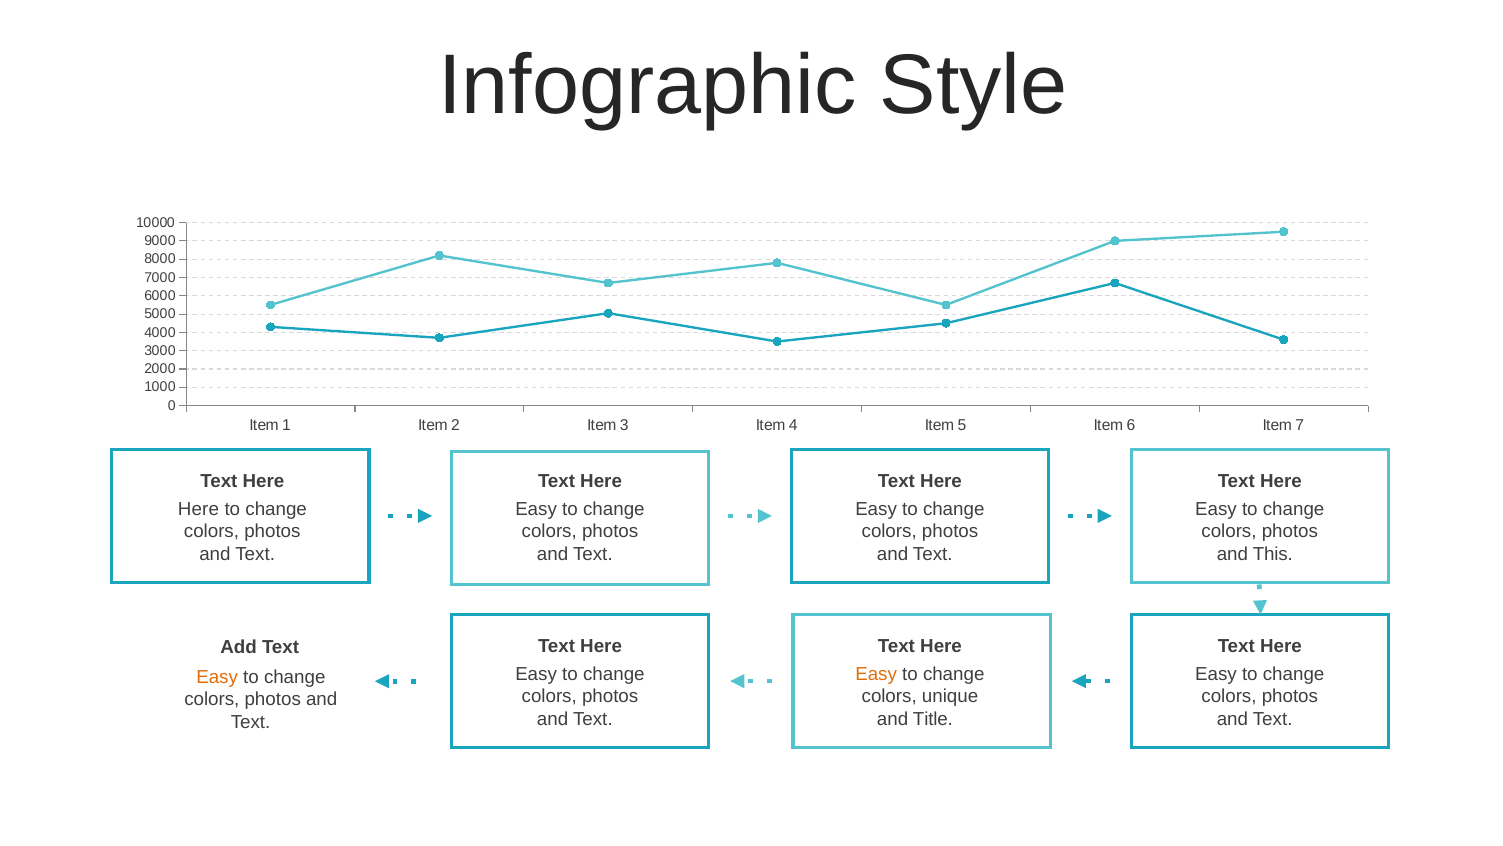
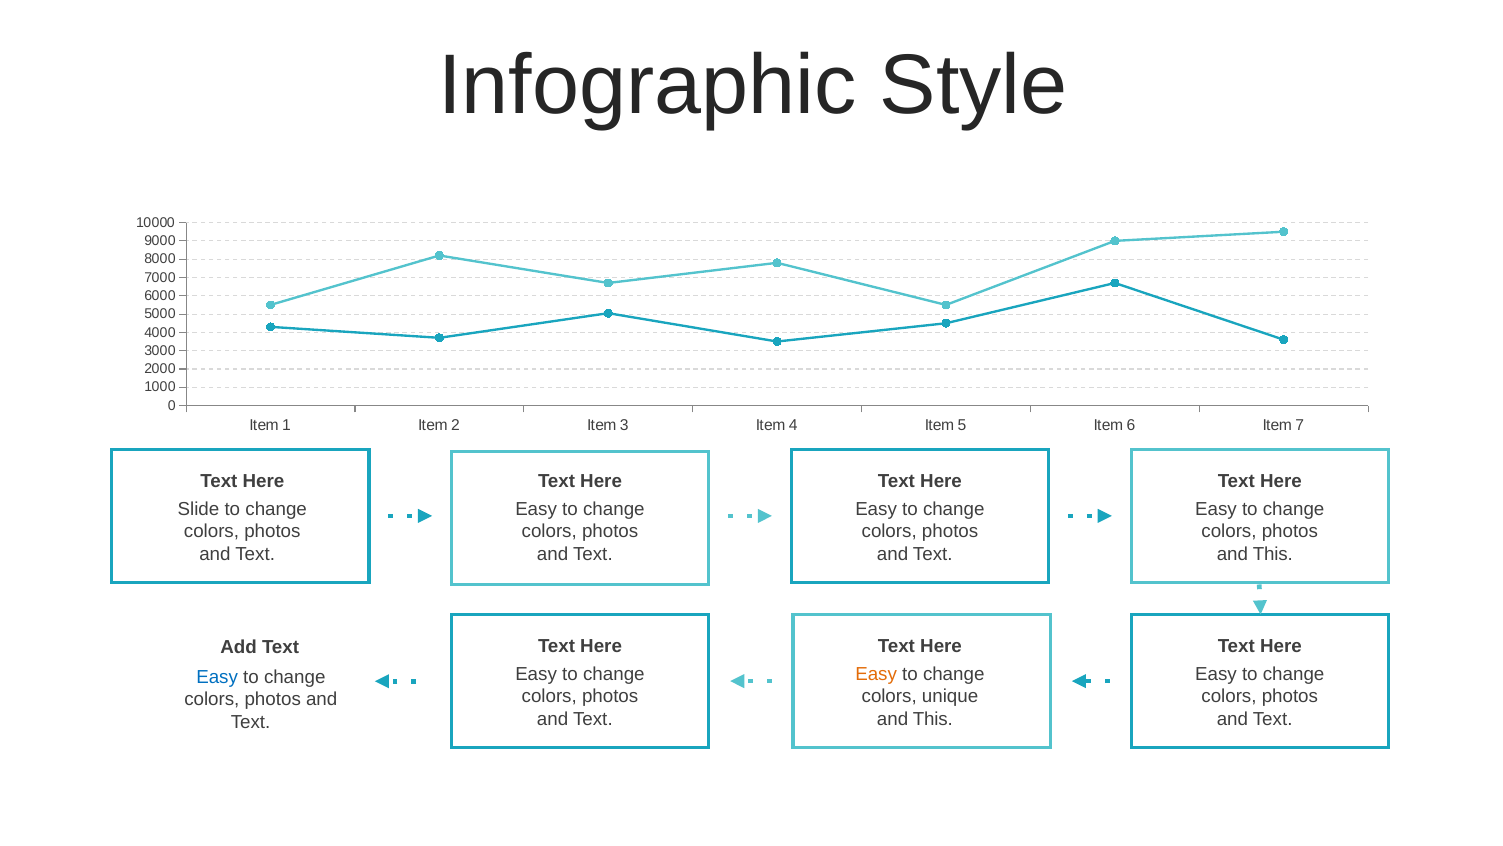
Here: Here -> Slide (199, 509)
Easy colour: orange -> blue (217, 676)
Title: Title -> This (933, 719)
